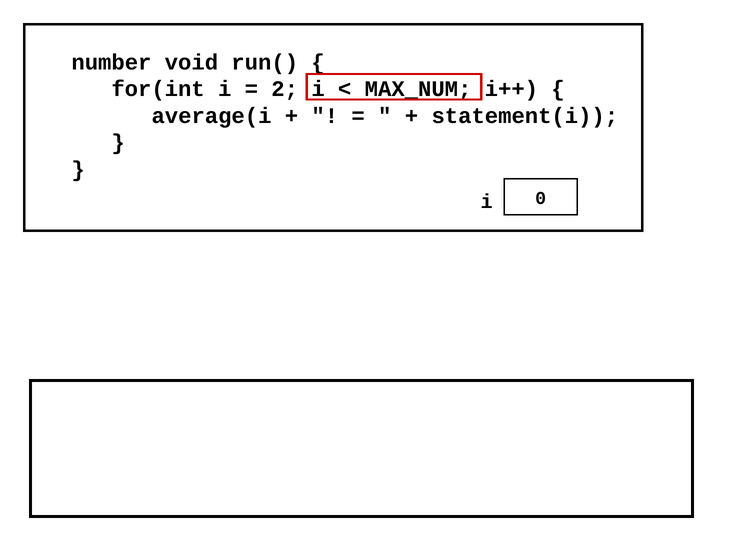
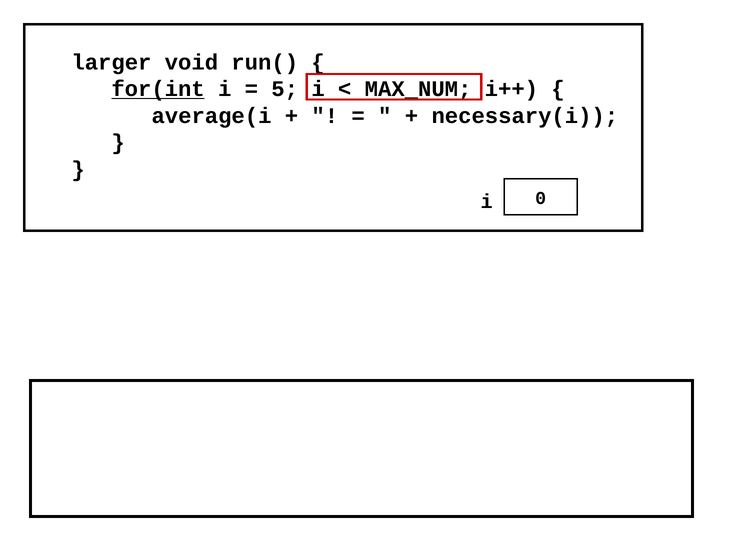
number: number -> larger (111, 62)
for(int underline: none -> present (158, 89)
2: 2 -> 5 (285, 89)
statement(i: statement(i -> necessary(i (525, 116)
